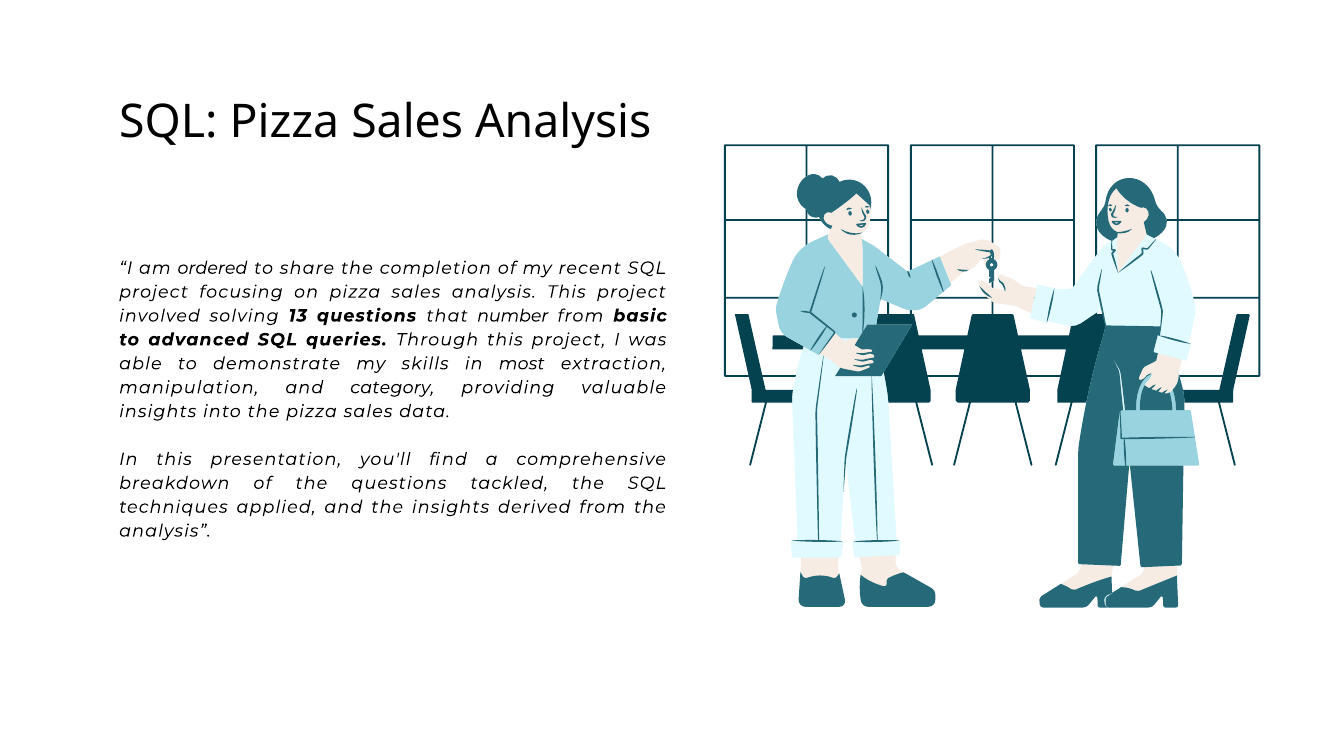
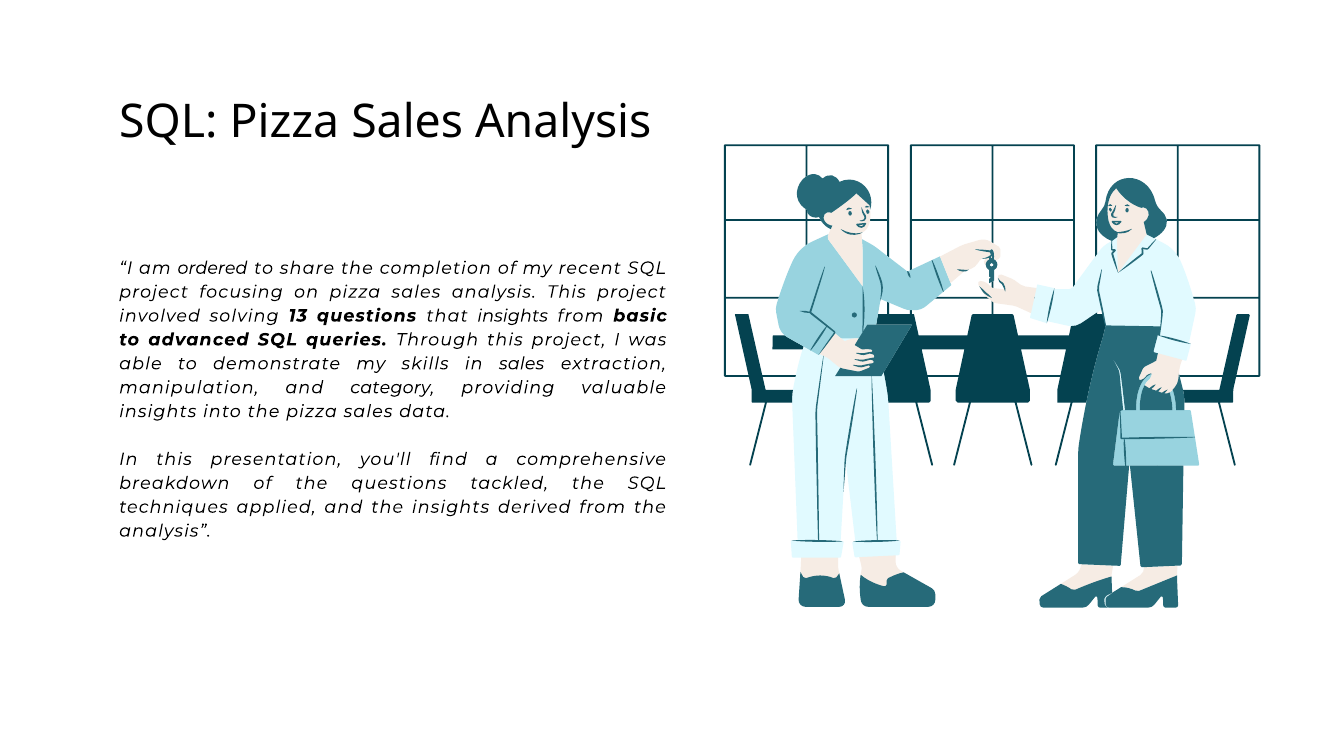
that number: number -> insights (513, 316)
in most: most -> sales (522, 363)
